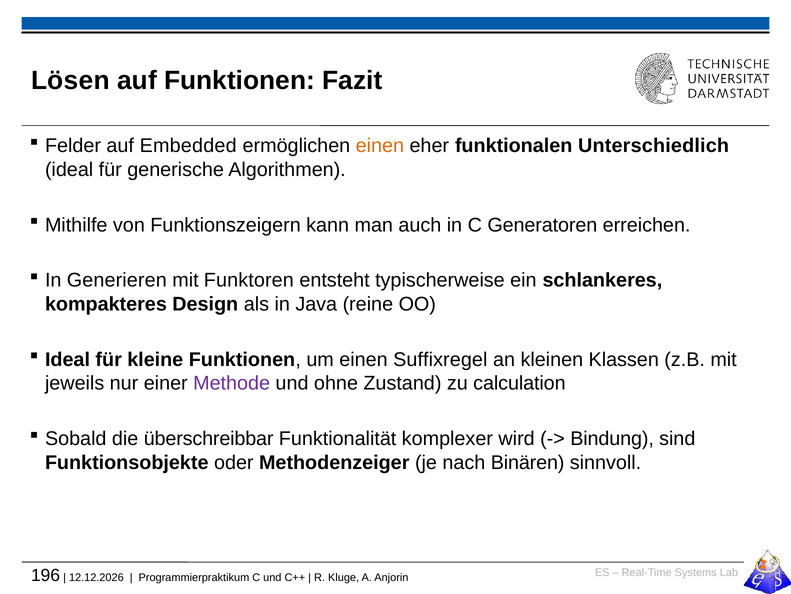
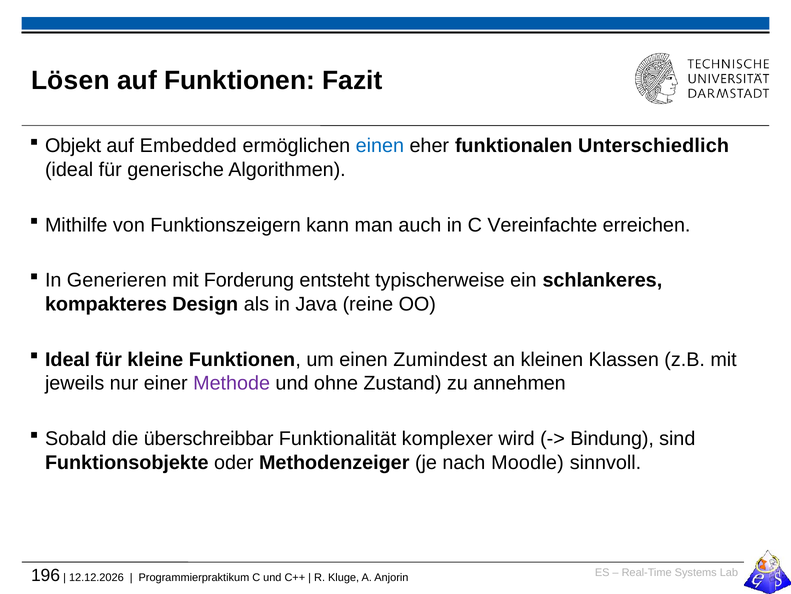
Felder: Felder -> Objekt (73, 146)
einen colour: orange -> blue (380, 146)
Generatoren: Generatoren -> Vereinfachte (542, 225)
Funktoren: Funktoren -> Forderung (249, 280)
Suffixregel: Suffixregel -> Zumindest (440, 359)
calculation: calculation -> annehmen (519, 383)
Binären: Binären -> Moodle (527, 462)
